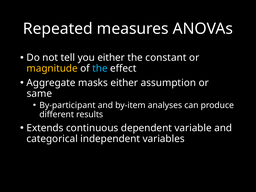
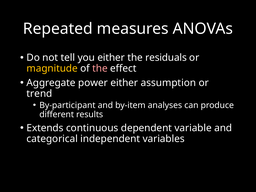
constant: constant -> residuals (166, 58)
the colour: light blue -> pink (100, 68)
masks: masks -> power (93, 83)
same: same -> trend (39, 94)
